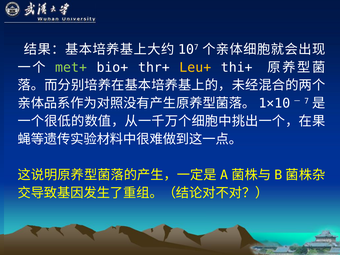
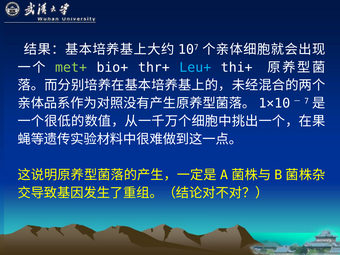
Leu+ colour: yellow -> light blue (195, 67)
